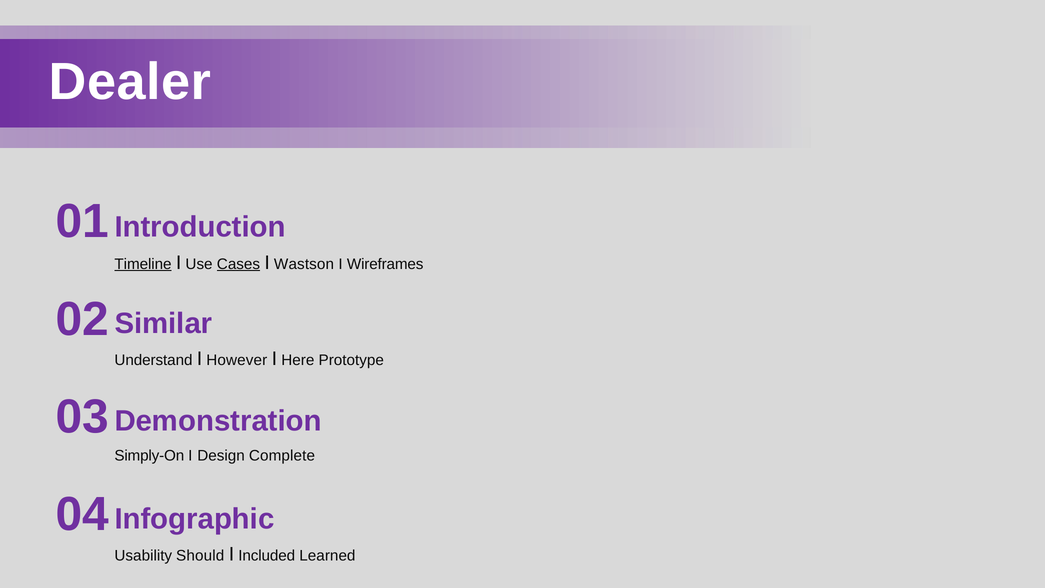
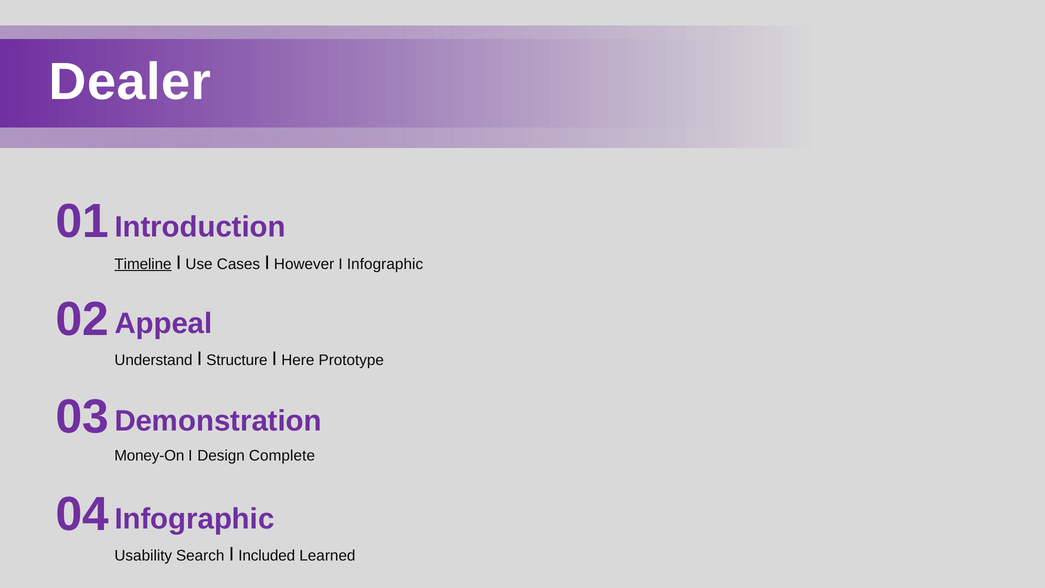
Cases underline: present -> none (238, 264)
Wastson: Wastson -> However (304, 264)
I Wireframes: Wireframes -> Infographic (385, 264)
Similar: Similar -> Appeal (163, 323)
However: However -> Structure (237, 360)
Simply-On: Simply-On -> Money-On (149, 456)
Should: Should -> Search (200, 555)
